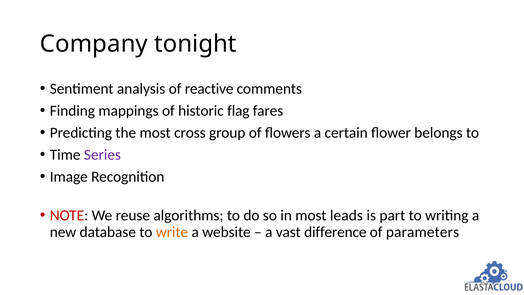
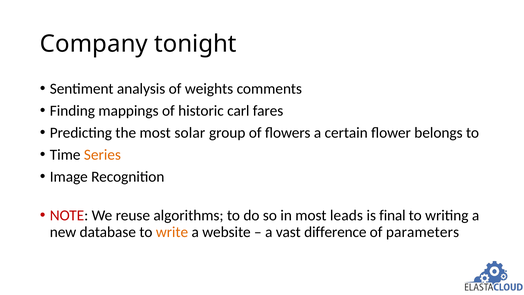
reactive: reactive -> weights (209, 89)
flag: flag -> carl (238, 111)
cross: cross -> solar (190, 133)
Series colour: purple -> orange (102, 155)
part: part -> final (392, 215)
